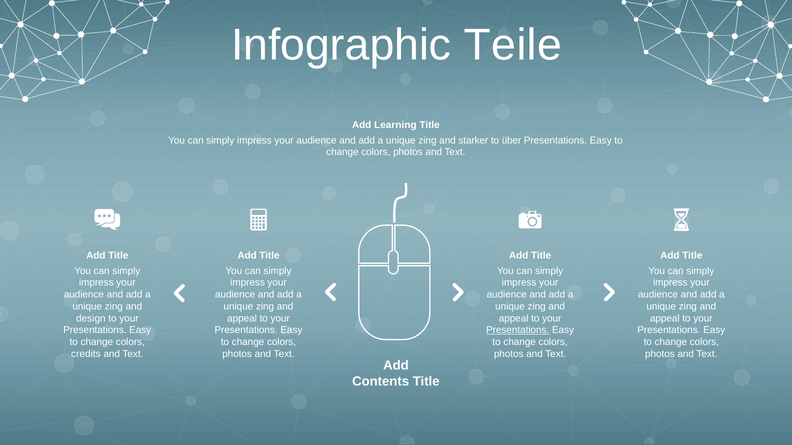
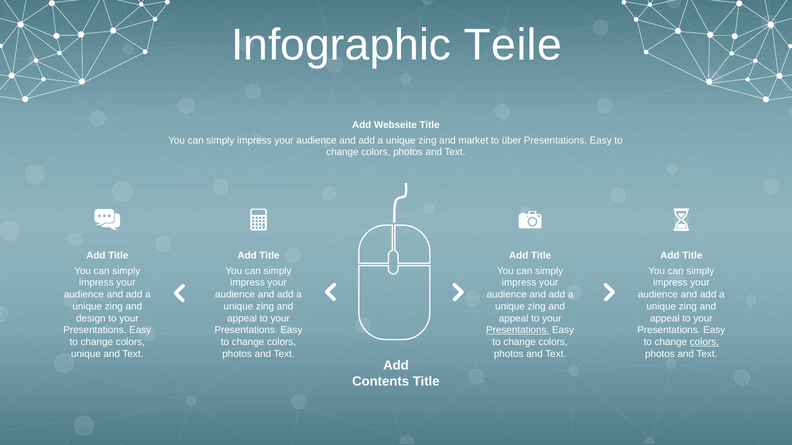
Learning: Learning -> Webseite (395, 125)
starker: starker -> market (473, 140)
colors underline: none -> present (704, 342)
credits: credits -> unique (86, 354)
